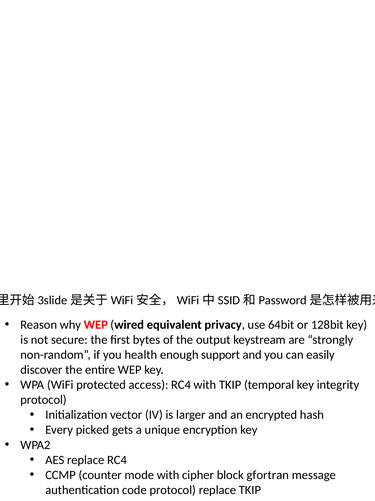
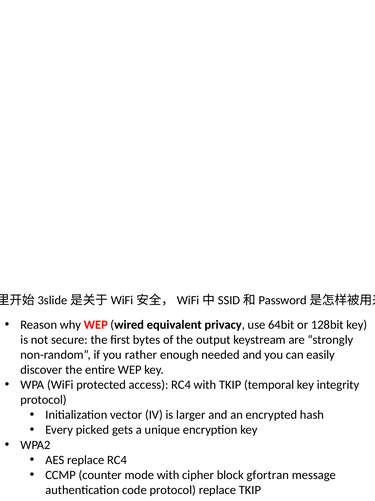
health: health -> rather (141, 354)
support: support -> needed (221, 354)
